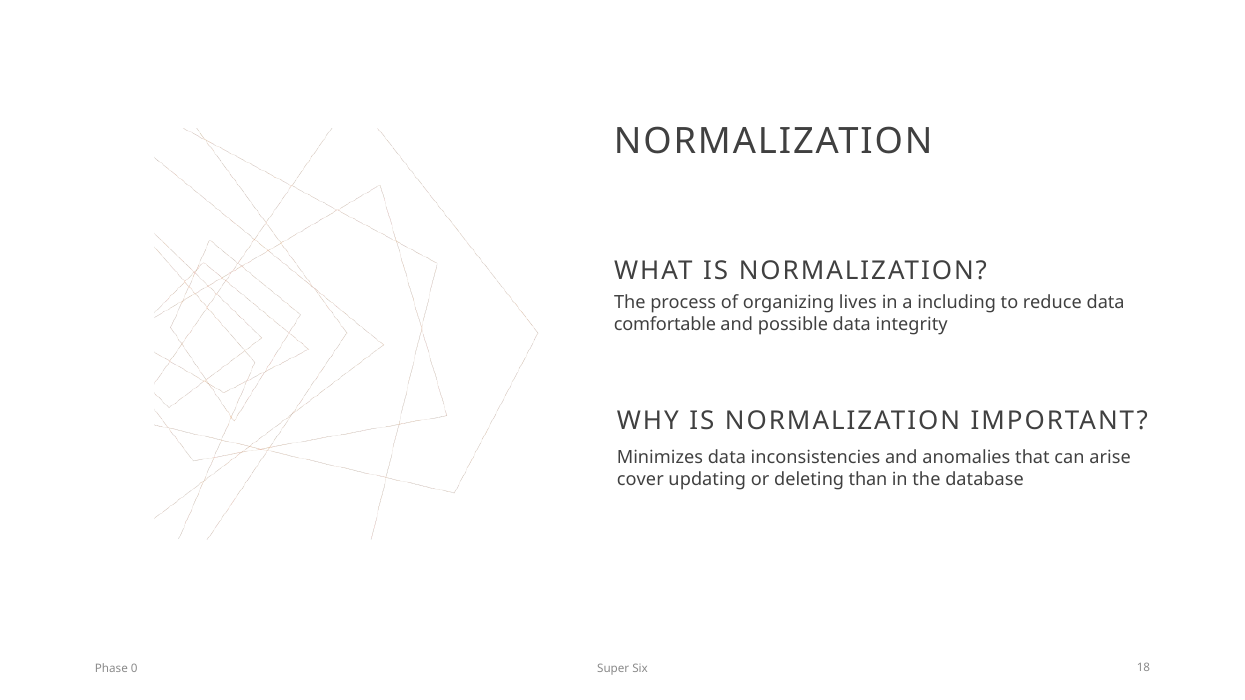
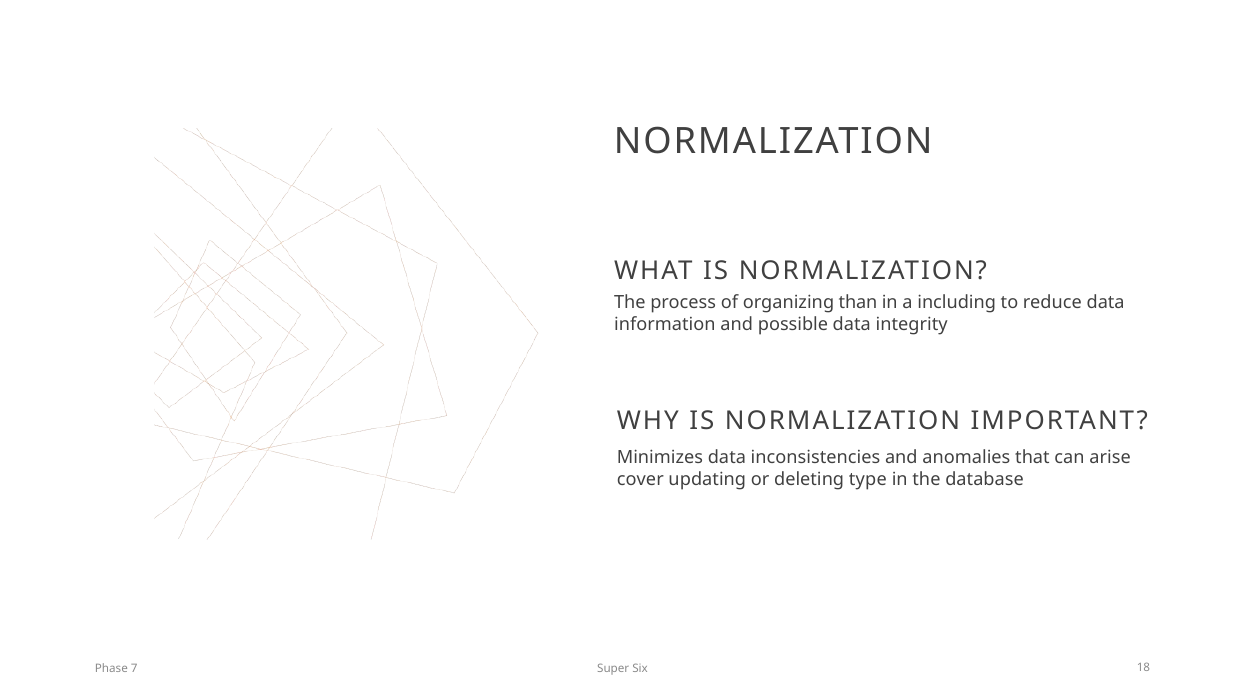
lives: lives -> than (858, 303)
comfortable: comfortable -> information (665, 325)
than: than -> type (868, 480)
0: 0 -> 7 (134, 669)
